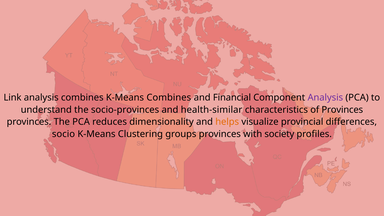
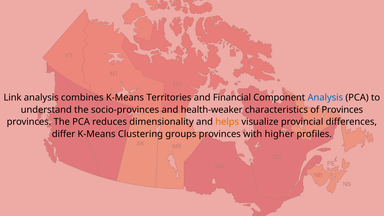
K-Means Combines: Combines -> Territories (169, 98)
Analysis colour: purple -> blue (325, 98)
health-similar: health-similar -> health-weaker (212, 110)
socio: socio -> differ (64, 134)
society: society -> higher (279, 134)
